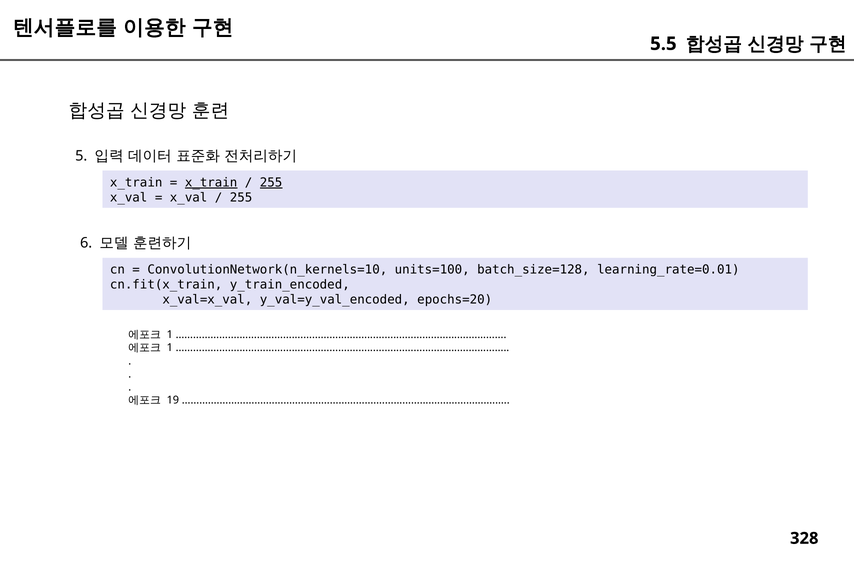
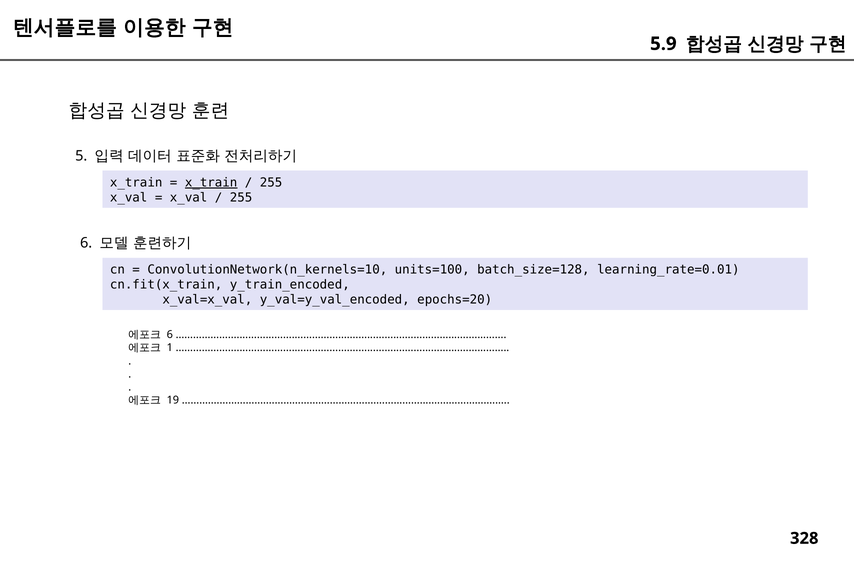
5.5: 5.5 -> 5.9 (663, 44)
255 underline: present -> none (271, 183)
1: 1 -> 6 (170, 335)
